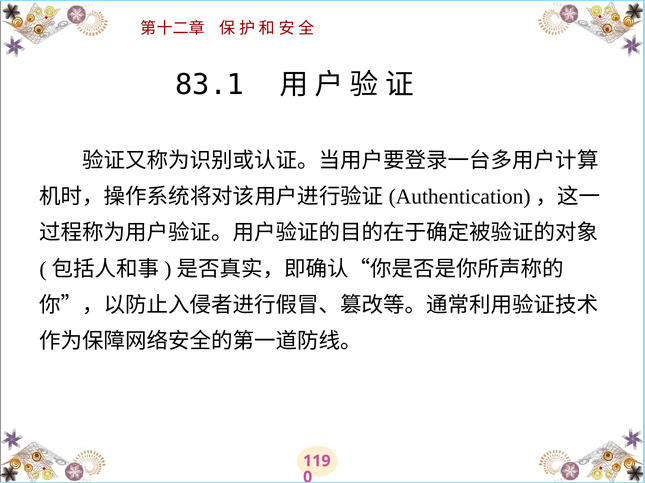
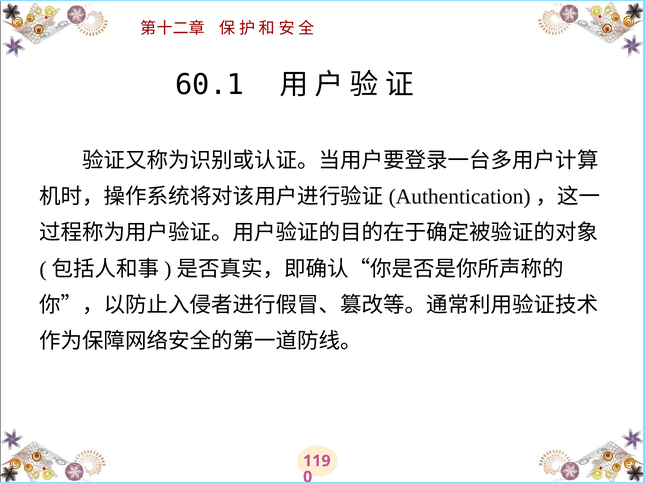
83.1: 83.1 -> 60.1 (210, 85)
